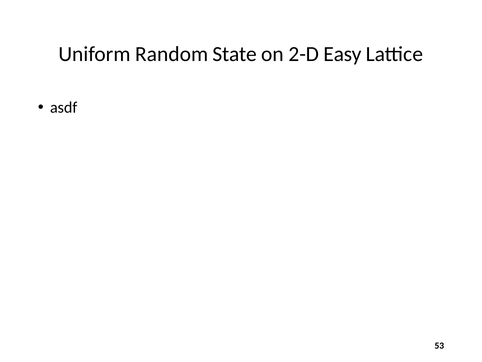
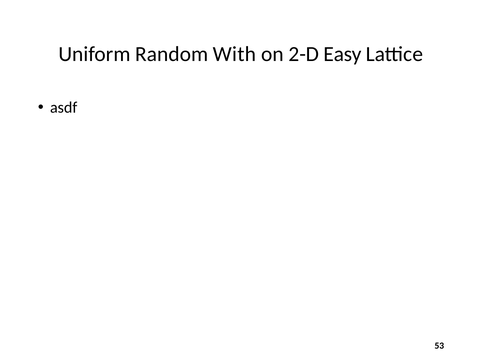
State: State -> With (234, 54)
